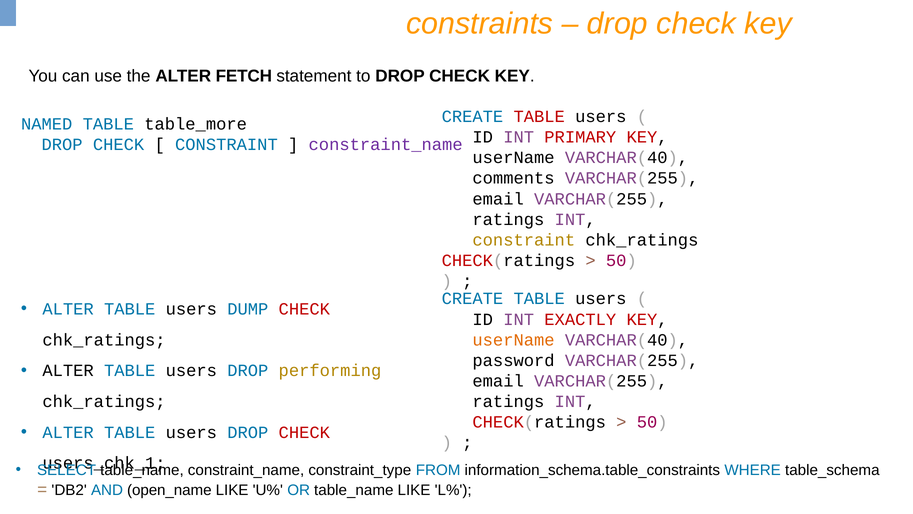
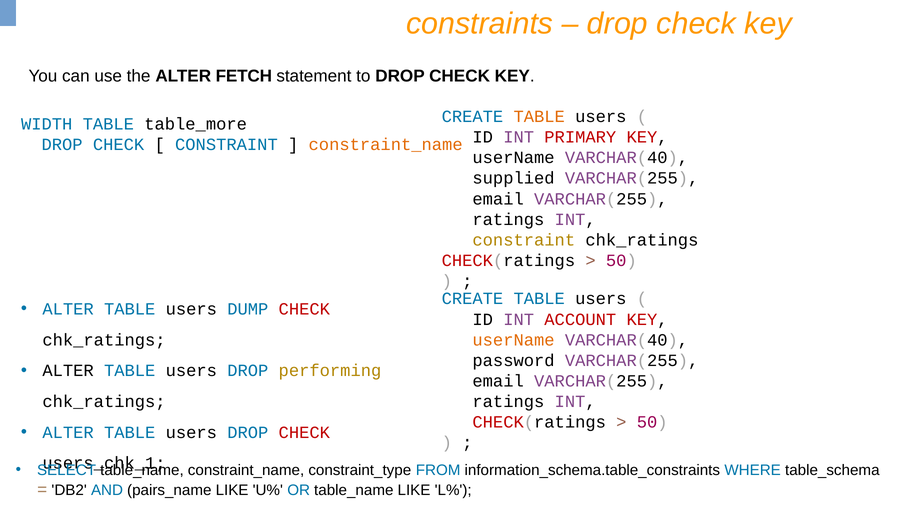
TABLE colour: red -> orange (539, 117)
NAMED: NAMED -> WIDTH (47, 124)
constraint_name colour: purple -> orange (386, 145)
comments: comments -> supplied (514, 178)
EXACTLY: EXACTLY -> ACCOUNT (580, 319)
open_name: open_name -> pairs_name (169, 490)
